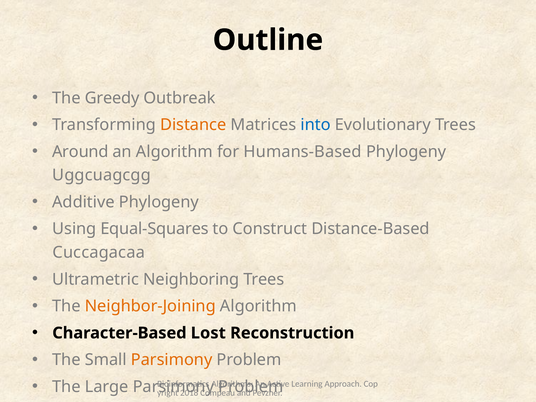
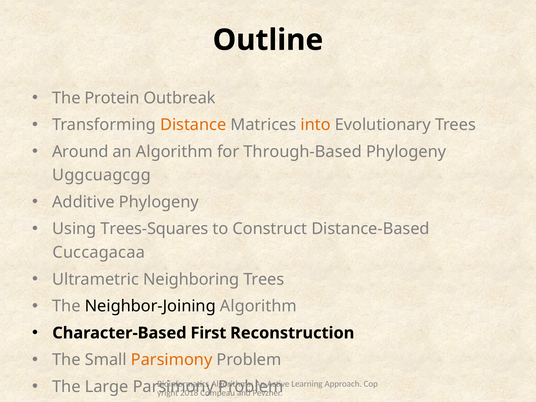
Greedy: Greedy -> Protein (112, 98)
into colour: blue -> orange (316, 125)
Humans-Based: Humans-Based -> Through-Based (303, 152)
Equal-Squares: Equal-Squares -> Trees-Squares (154, 229)
Neighbor-Joining colour: orange -> black (150, 306)
Lost: Lost -> First (208, 333)
